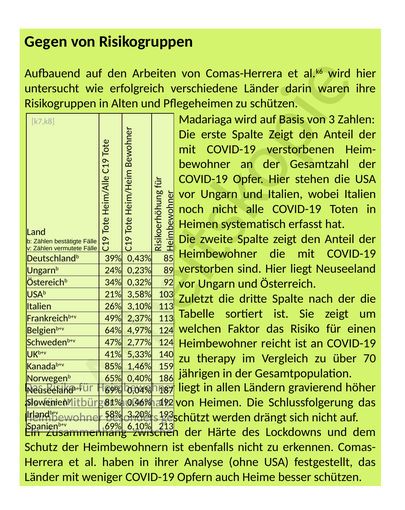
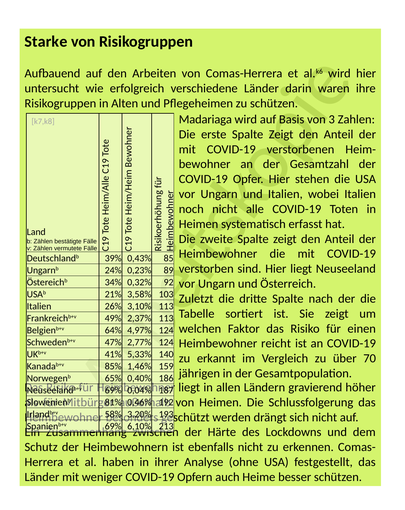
Gegen: Gegen -> Starke (46, 42)
therapy: therapy -> erkannt (216, 359)
